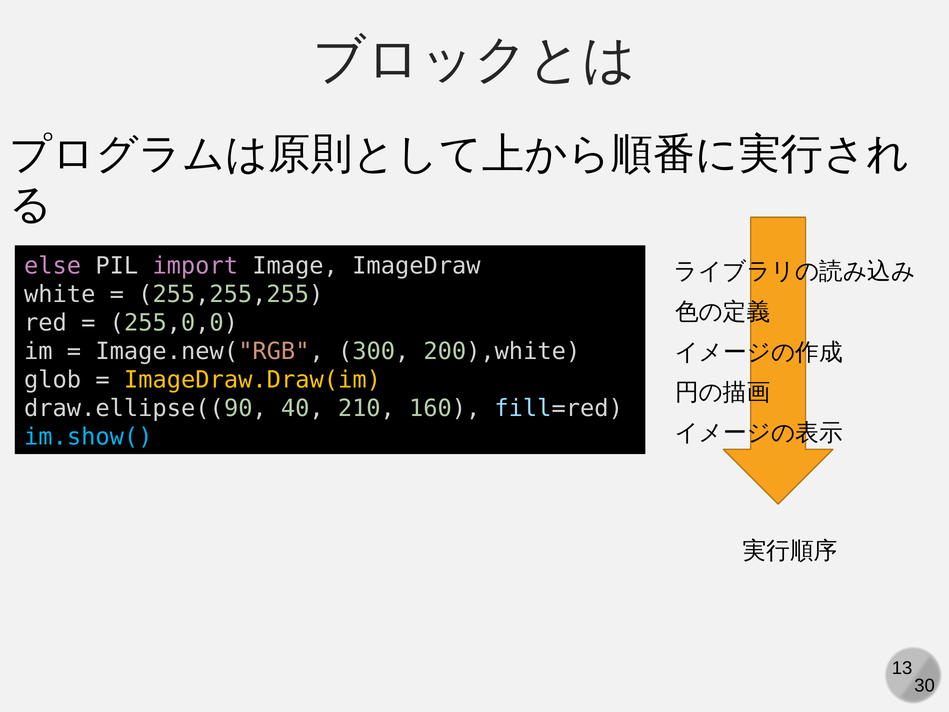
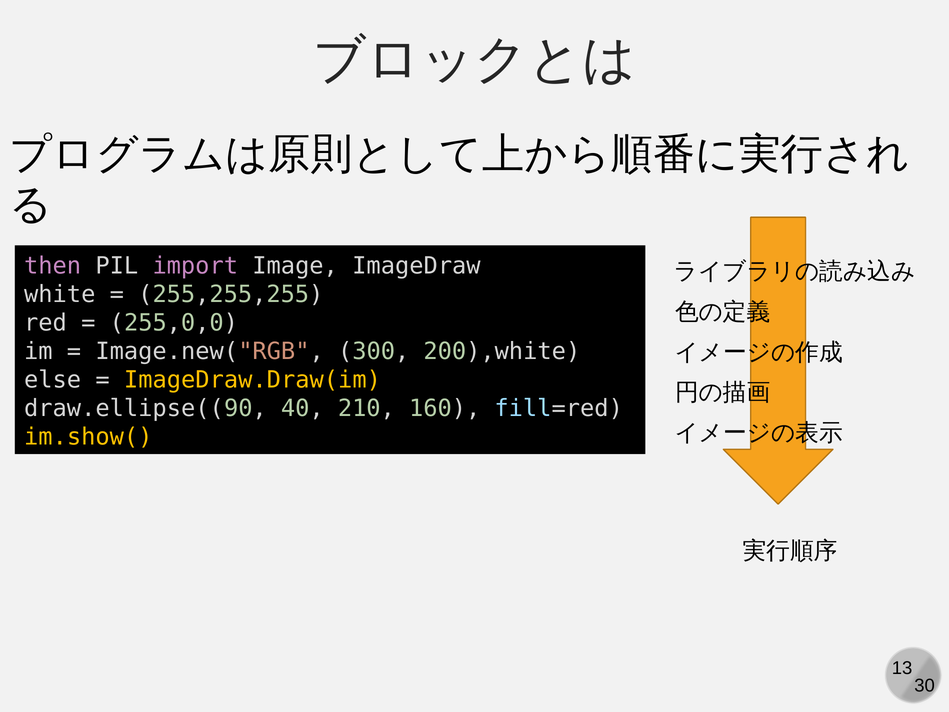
else: else -> then (53, 266)
glob: glob -> else (53, 380)
im.show( colour: light blue -> yellow (88, 437)
